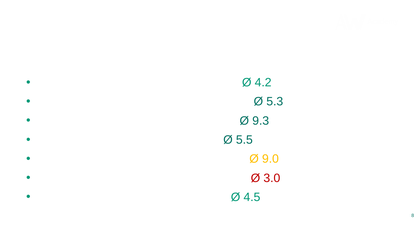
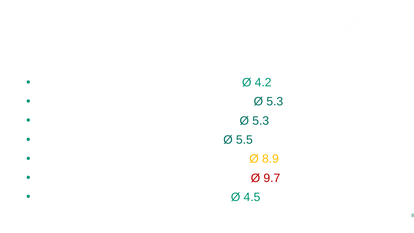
Team Ø 9.3: 9.3 -> 5.3 (261, 121)
9.0: 9.0 -> 8.9 (270, 159)
3.0: 3.0 -> 9.7 (272, 178)
